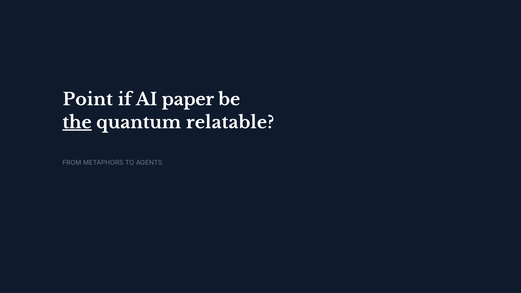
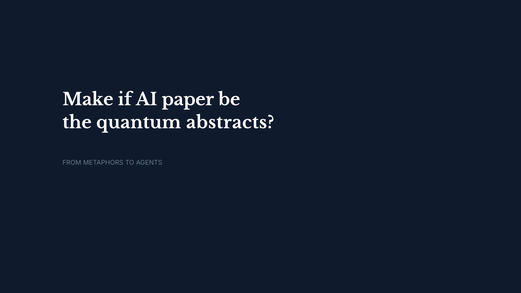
Point: Point -> Make (88, 100)
the underline: present -> none (77, 123)
relatable: relatable -> abstracts (230, 123)
